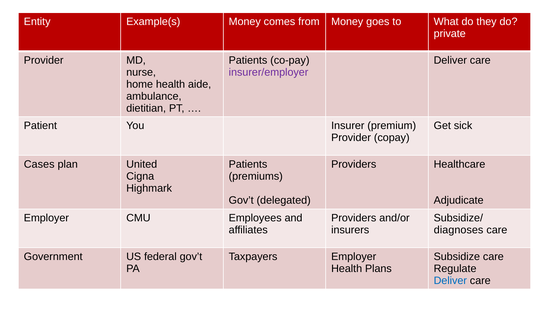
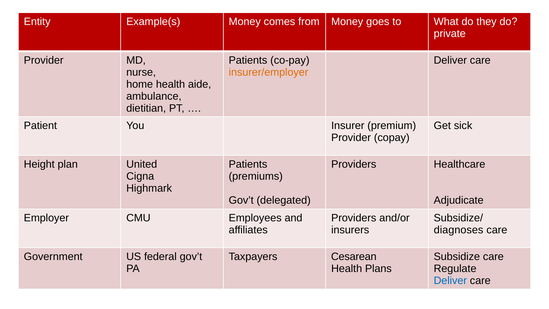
insurer/employer colour: purple -> orange (269, 72)
Cases: Cases -> Height (39, 164)
Taxpayers Employer: Employer -> Cesarean (354, 256)
